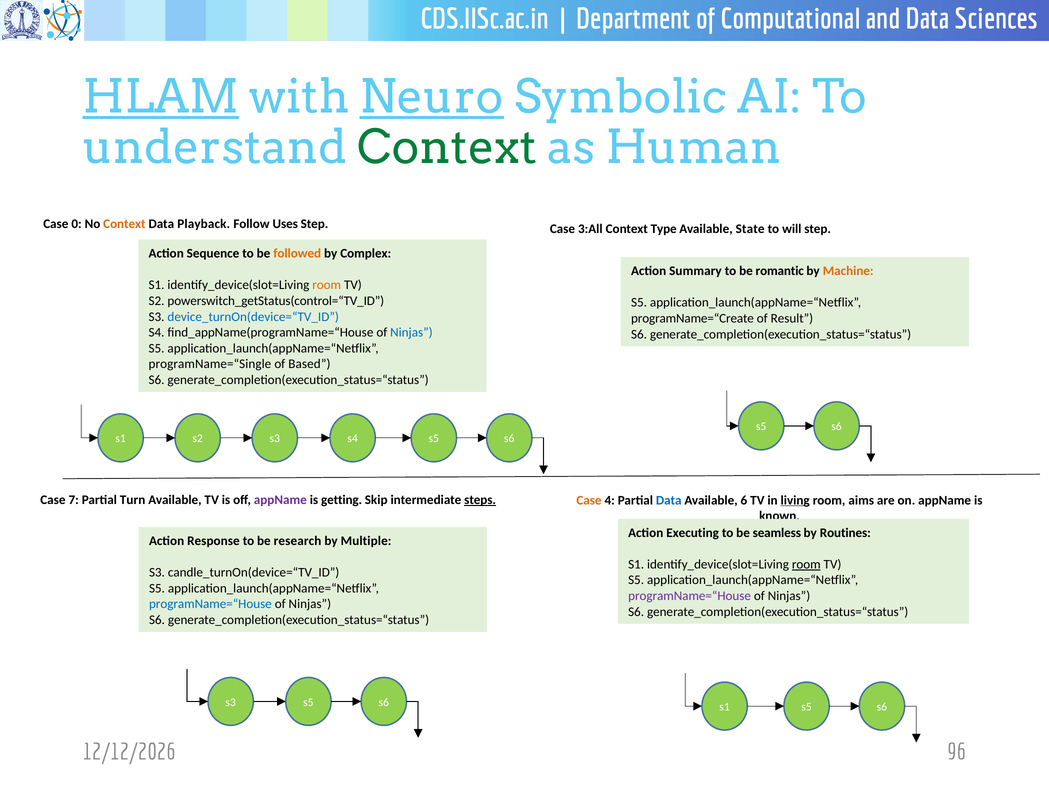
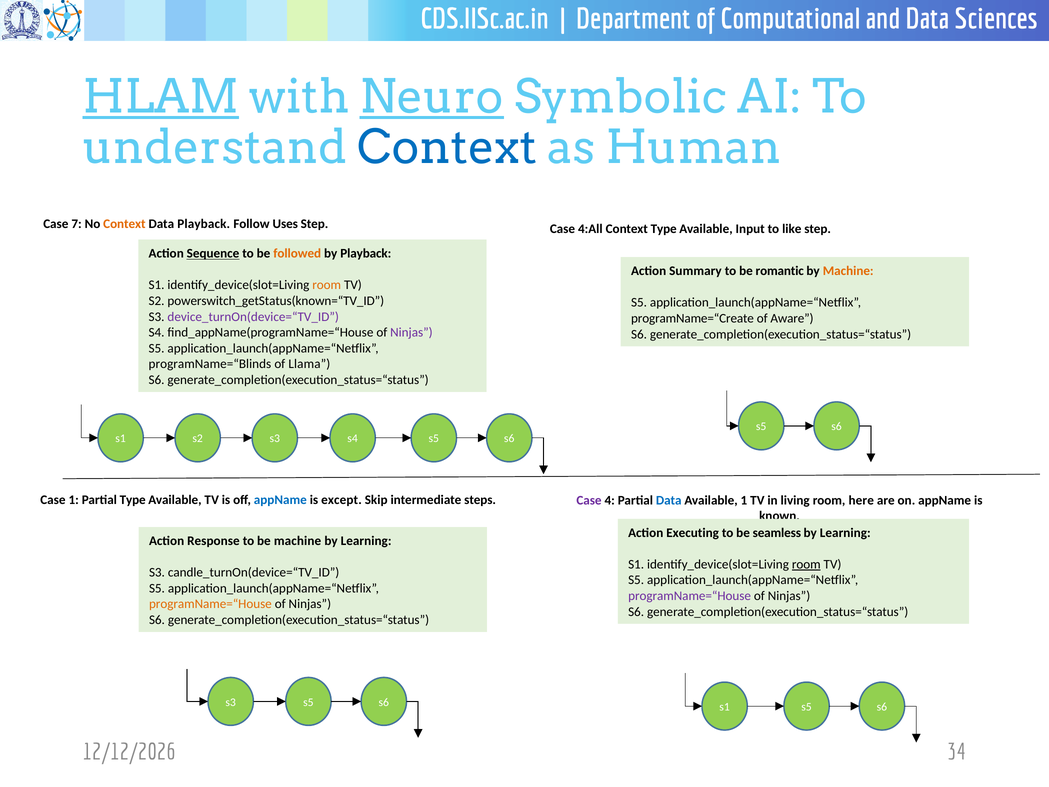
Context colour: green -> blue (447, 148)
0: 0 -> 7 (77, 224)
3:All: 3:All -> 4:All (590, 229)
State: State -> Input (750, 229)
will: will -> like (792, 229)
Sequence underline: none -> present (213, 253)
by Complex: Complex -> Playback (366, 253)
powerswitch_getStatus(control=“TV_ID: powerswitch_getStatus(control=“TV_ID -> powerswitch_getStatus(known=“TV_ID (276, 301)
device_turnOn(device=“TV_ID colour: blue -> purple (253, 317)
Result: Result -> Aware (792, 318)
Ninjas colour: blue -> purple (411, 332)
programName=“Single: programName=“Single -> programName=“Blinds (210, 364)
Based: Based -> Llama (309, 364)
Case 7: 7 -> 1 (74, 500)
Partial Turn: Turn -> Type (133, 500)
appName colour: purple -> blue (280, 500)
getting: getting -> except (341, 500)
steps underline: present -> none (480, 500)
Case colour: orange -> purple (589, 500)
Available 6: 6 -> 1 (744, 500)
living underline: present -> none (795, 500)
aims: aims -> here (861, 500)
Routines: Routines -> Learning (845, 533)
be research: research -> machine (298, 541)
Multiple: Multiple -> Learning (366, 541)
programName=“House colour: blue -> orange (210, 604)
96: 96 -> 34 (957, 752)
